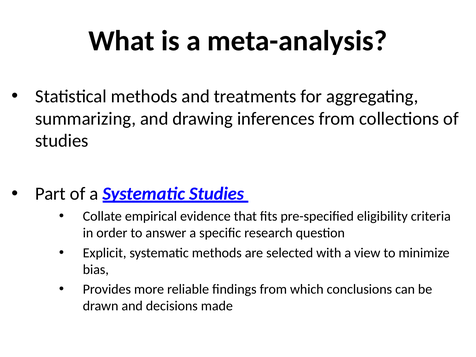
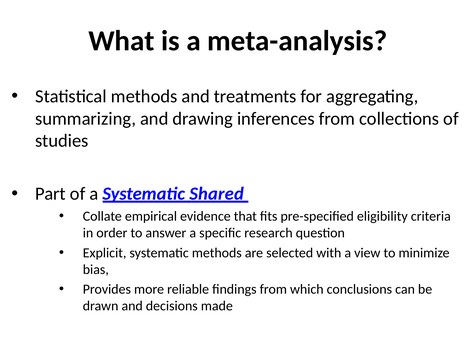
Systematic Studies: Studies -> Shared (217, 194)
